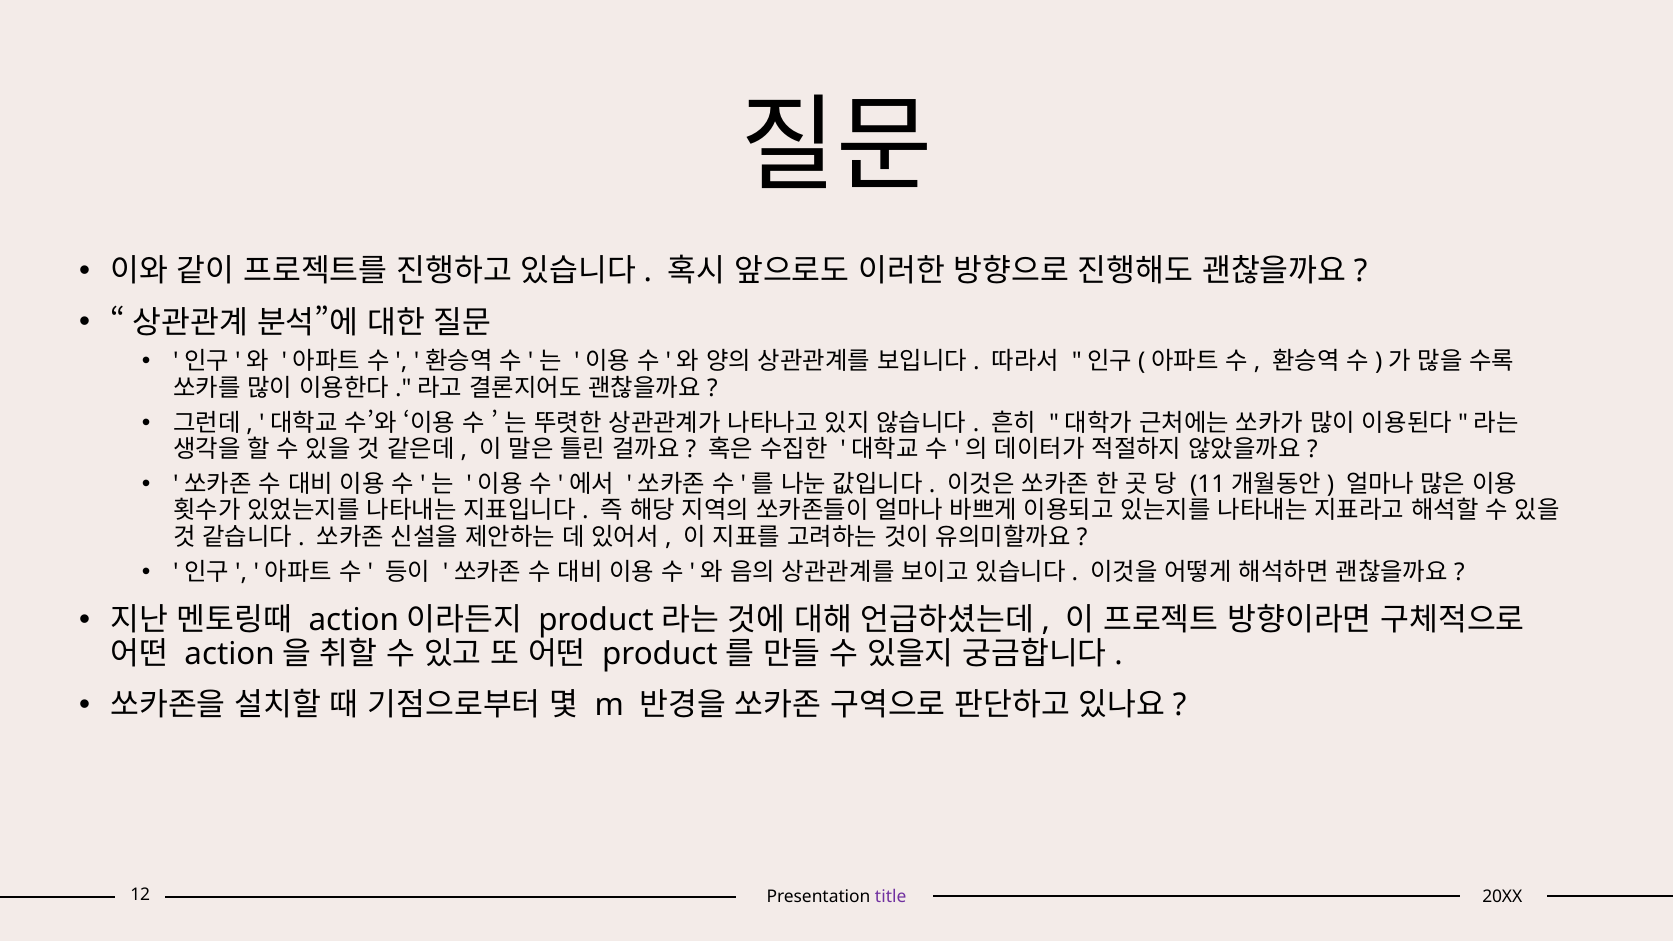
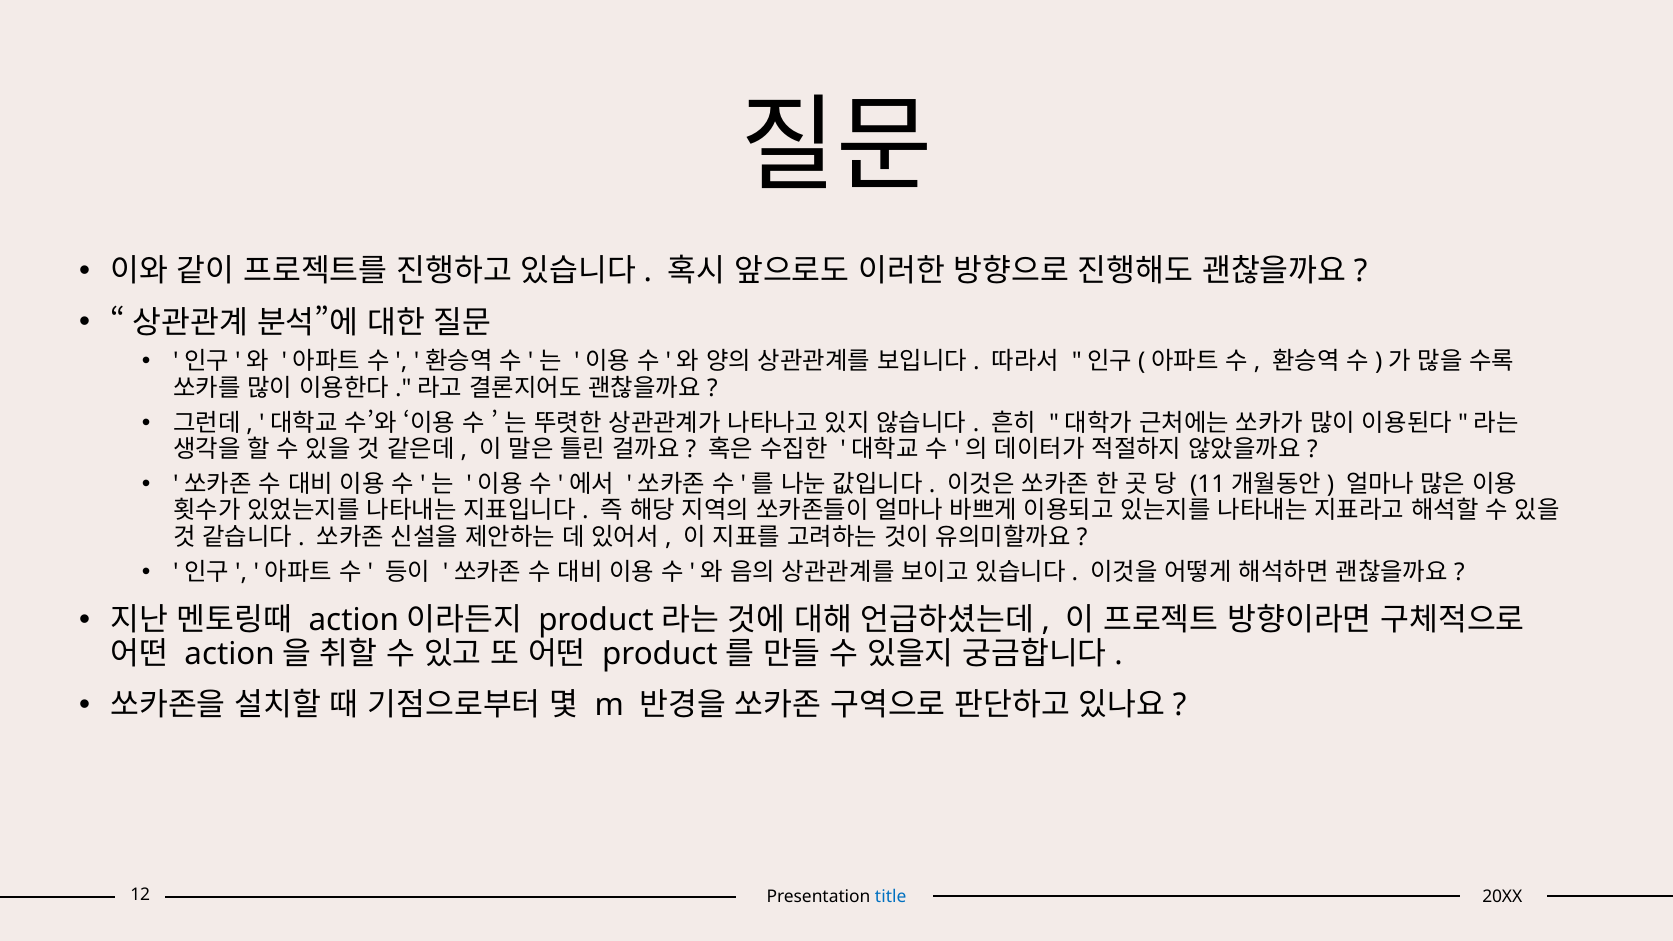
title colour: purple -> blue (891, 896)
